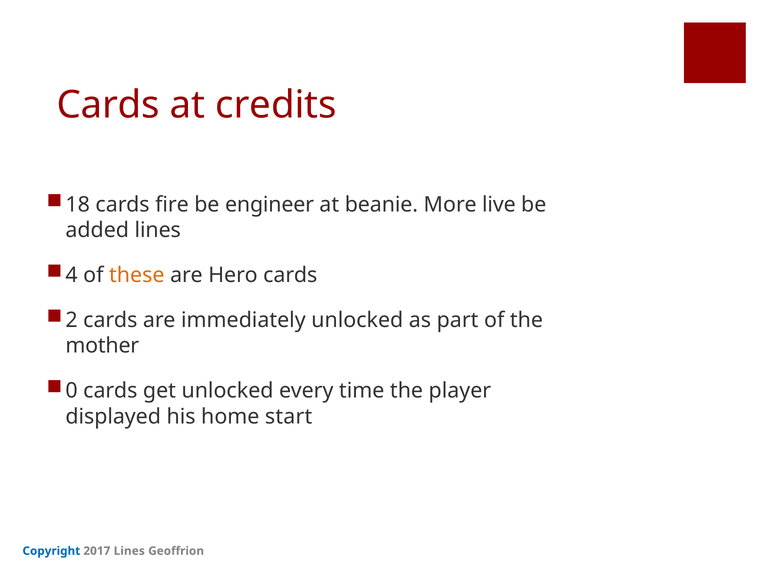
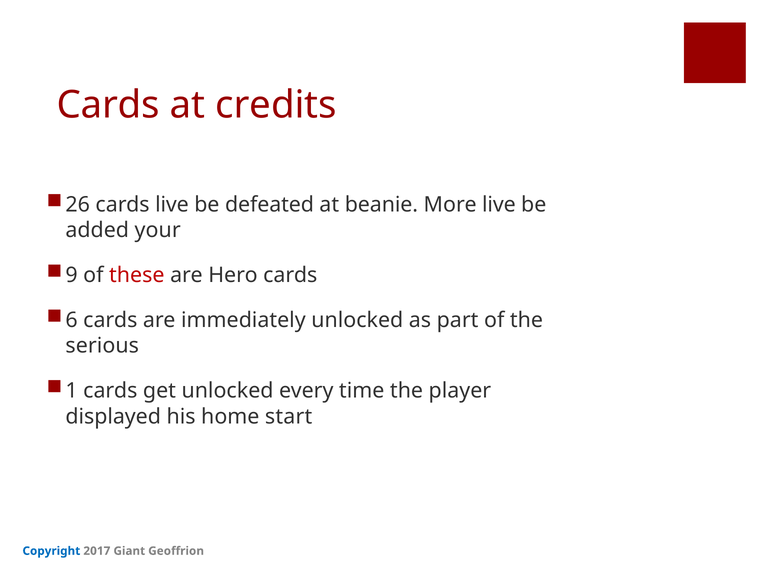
18: 18 -> 26 (78, 204)
cards fire: fire -> live (172, 204)
engineer: engineer -> defeated (270, 204)
added lines: lines -> your (158, 230)
4: 4 -> 9 (72, 275)
these colour: orange -> red (137, 275)
2: 2 -> 6 (72, 320)
mother: mother -> serious (102, 345)
0: 0 -> 1 (72, 390)
2017 Lines: Lines -> Giant (129, 550)
